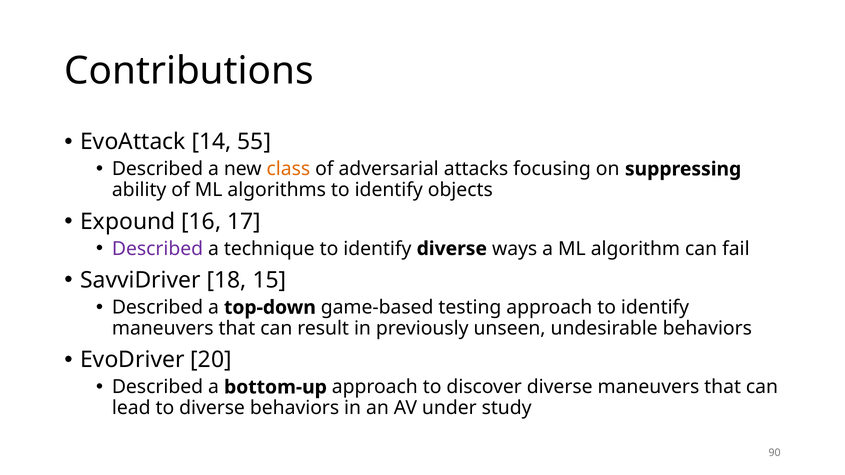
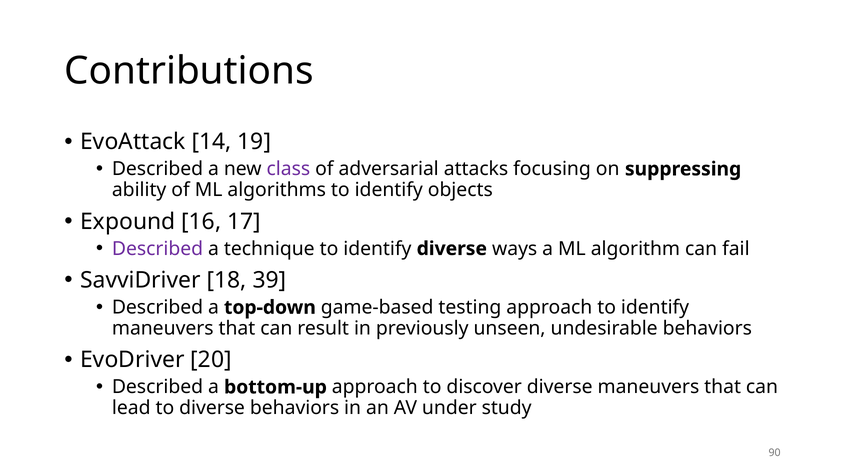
55: 55 -> 19 (254, 142)
class colour: orange -> purple (288, 169)
15: 15 -> 39 (269, 280)
